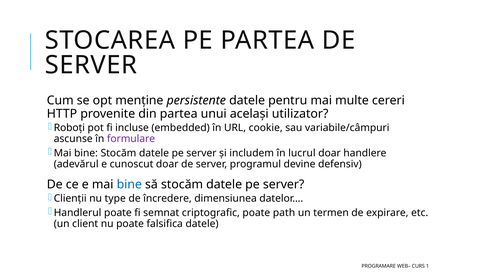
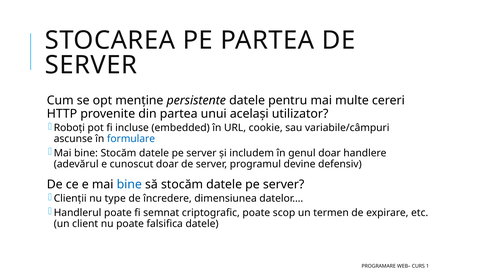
formulare colour: purple -> blue (131, 139)
lucrul: lucrul -> genul (302, 153)
path: path -> scop (284, 213)
